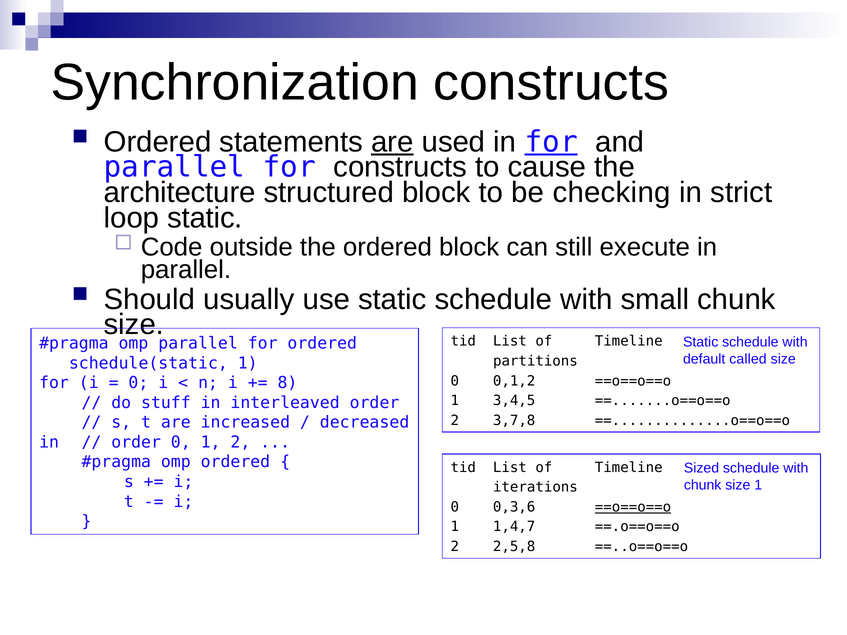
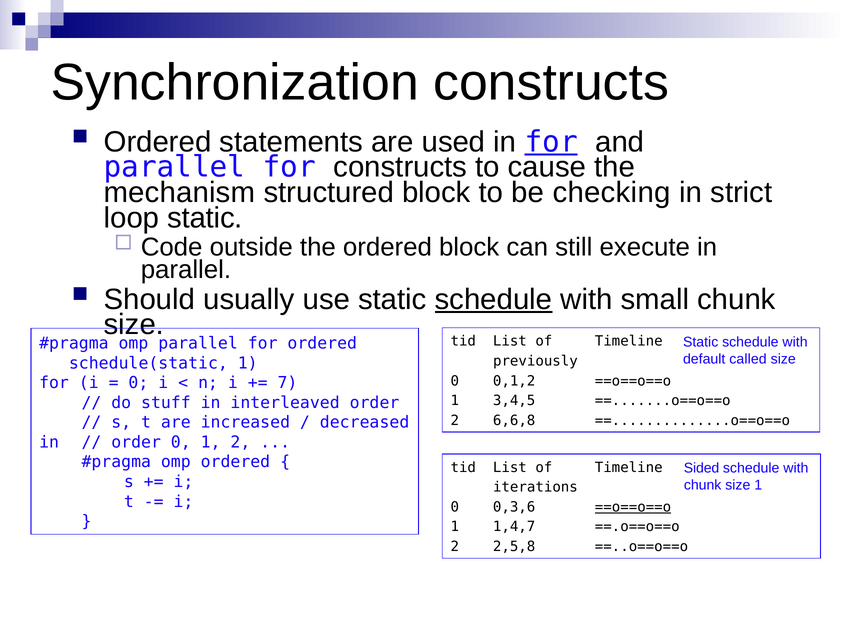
are underline: present -> none (392, 142)
architecture: architecture -> mechanism (180, 193)
schedule underline: none -> present (494, 299)
partitions: partitions -> previously (535, 361)
8: 8 -> 7 (287, 383)
3,7,8: 3,7,8 -> 6,6,8 (514, 421)
Sized: Sized -> Sided (702, 468)
